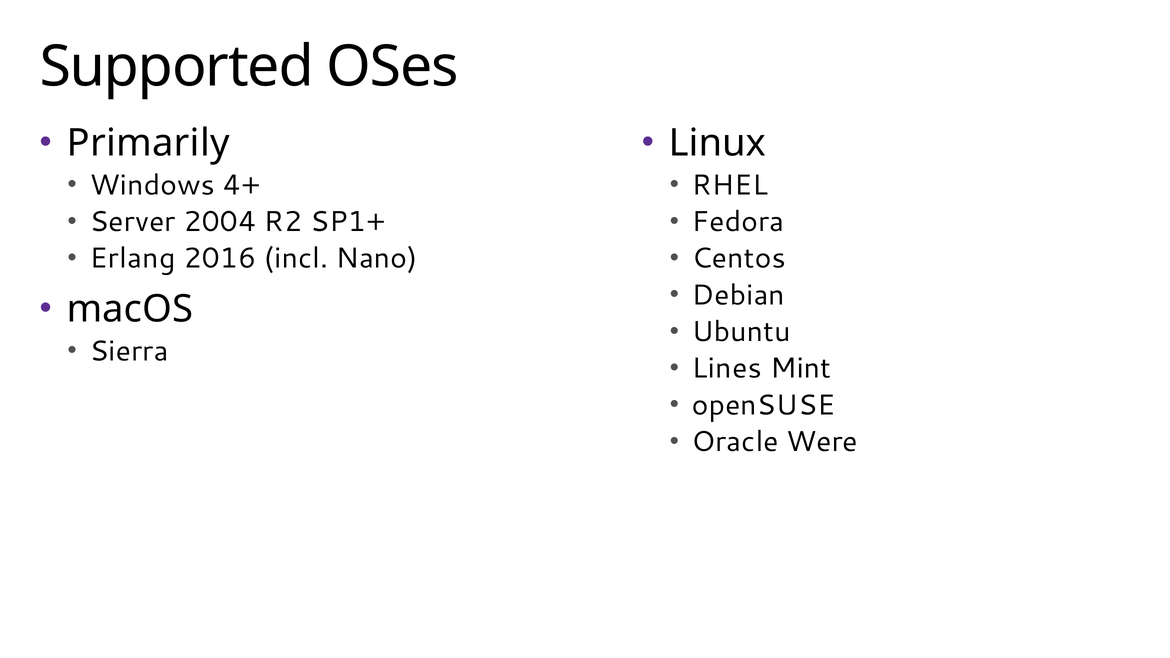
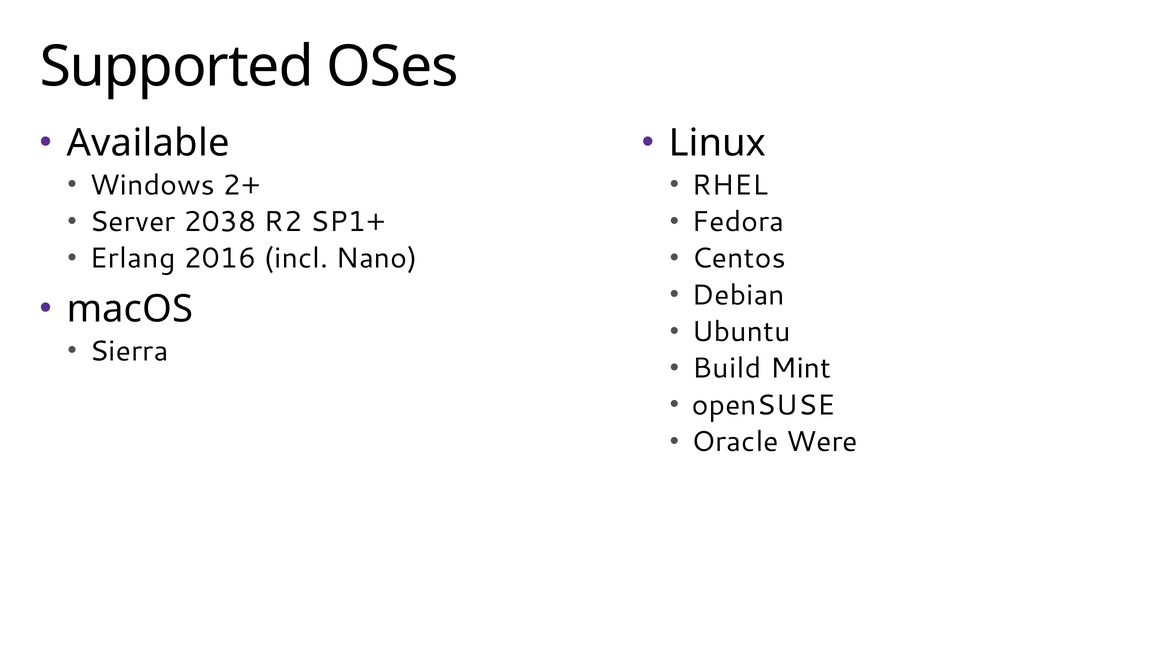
Primarily: Primarily -> Available (148, 143)
4+: 4+ -> 2+ (242, 185)
2004: 2004 -> 2038 (220, 222)
Lines: Lines -> Build (727, 368)
